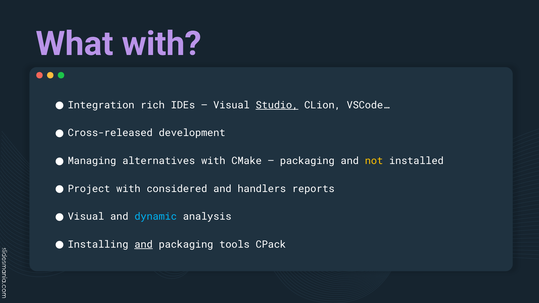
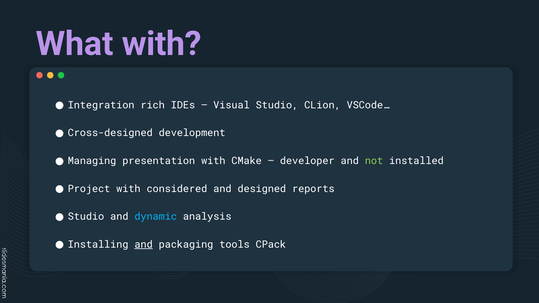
Studio underline: present -> none (277, 105)
Cross-released: Cross-released -> Cross-designed (110, 133)
alternatives: alternatives -> presentation (159, 161)
packaging: packaging -> developer (307, 161)
not colour: yellow -> light green (374, 161)
handlers: handlers -> designed (262, 189)
Visual: Visual -> Studio (86, 217)
